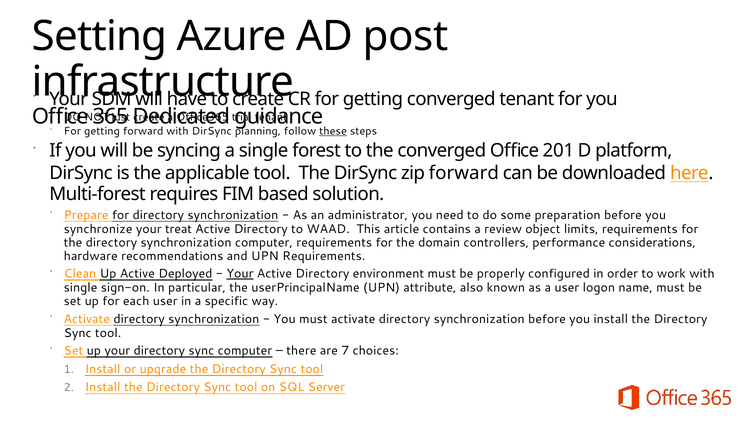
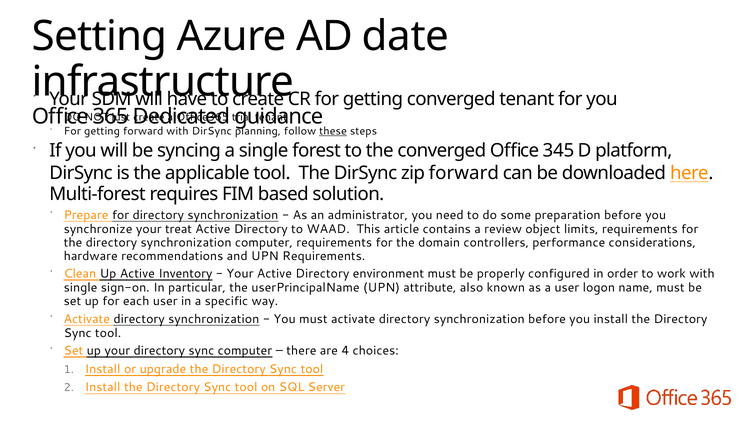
post: post -> date (405, 37)
201: 201 -> 345 (558, 151)
Deployed: Deployed -> Inventory (185, 274)
Your underline: present -> none (240, 274)
7: 7 -> 4 (345, 351)
